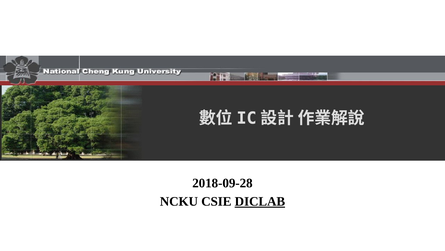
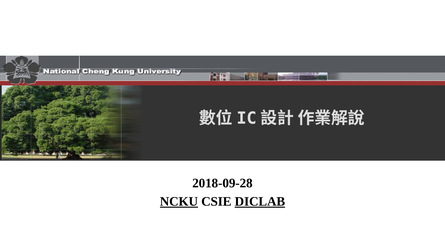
NCKU underline: none -> present (179, 201)
